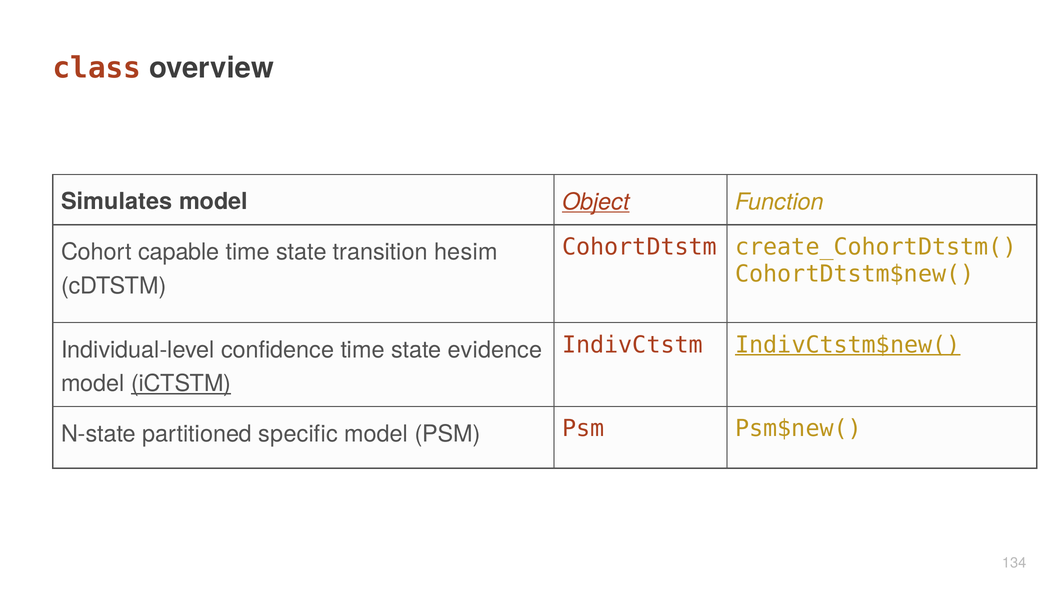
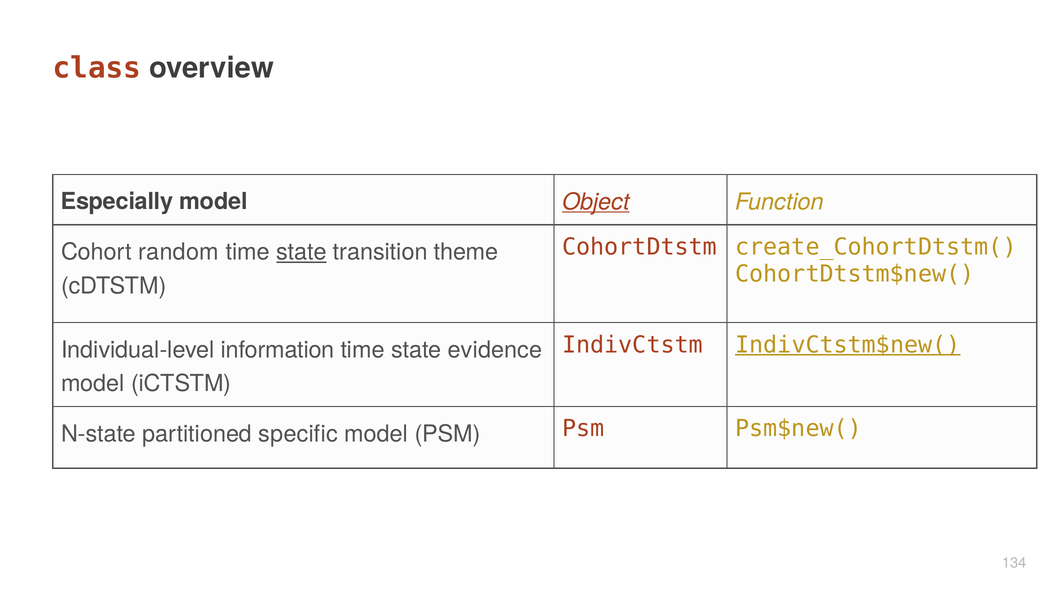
Simulates: Simulates -> Especially (117, 201)
capable: capable -> random (179, 252)
state underline: none -> present (301, 252)
hesim: hesim -> theme (466, 252)
confidence: confidence -> information (278, 350)
iCTSTM underline: present -> none (181, 383)
